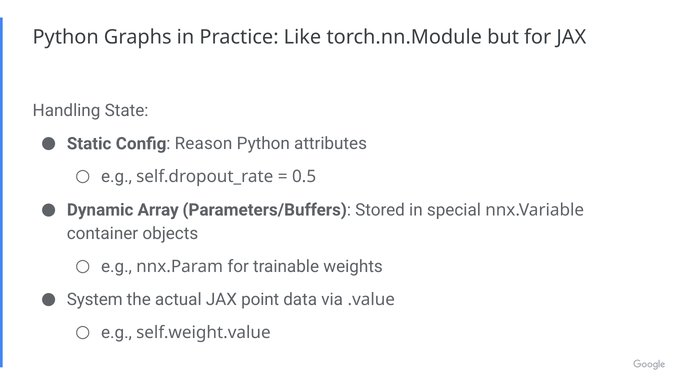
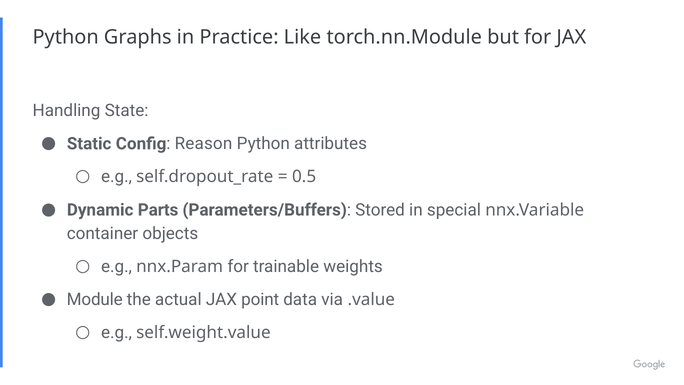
Array: Array -> Parts (158, 210)
System: System -> Module (95, 300)
